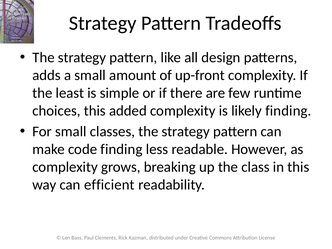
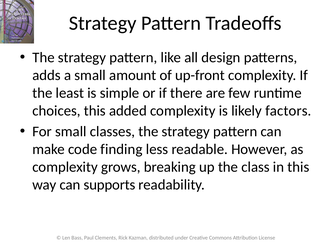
likely finding: finding -> factors (288, 111)
efficient: efficient -> supports (110, 185)
